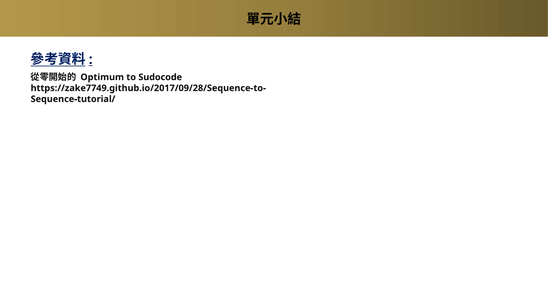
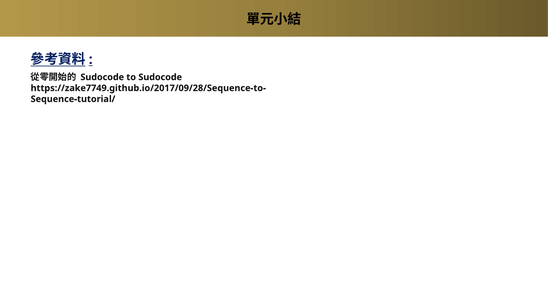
Optimum: Optimum -> Sudocode (102, 77)
